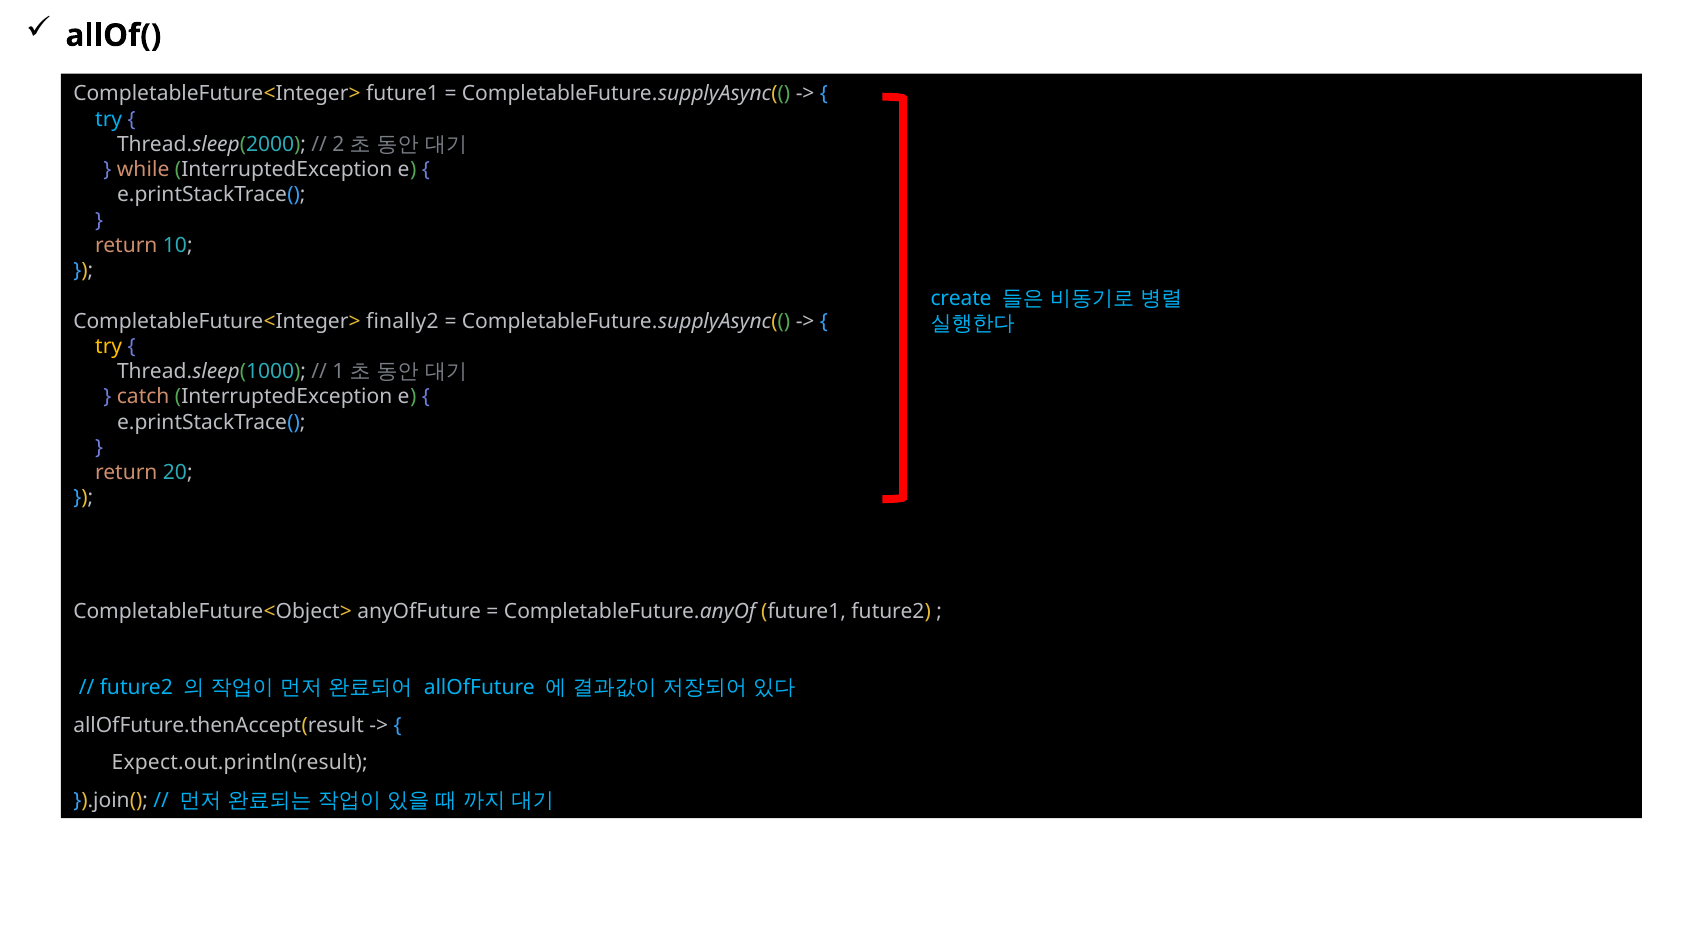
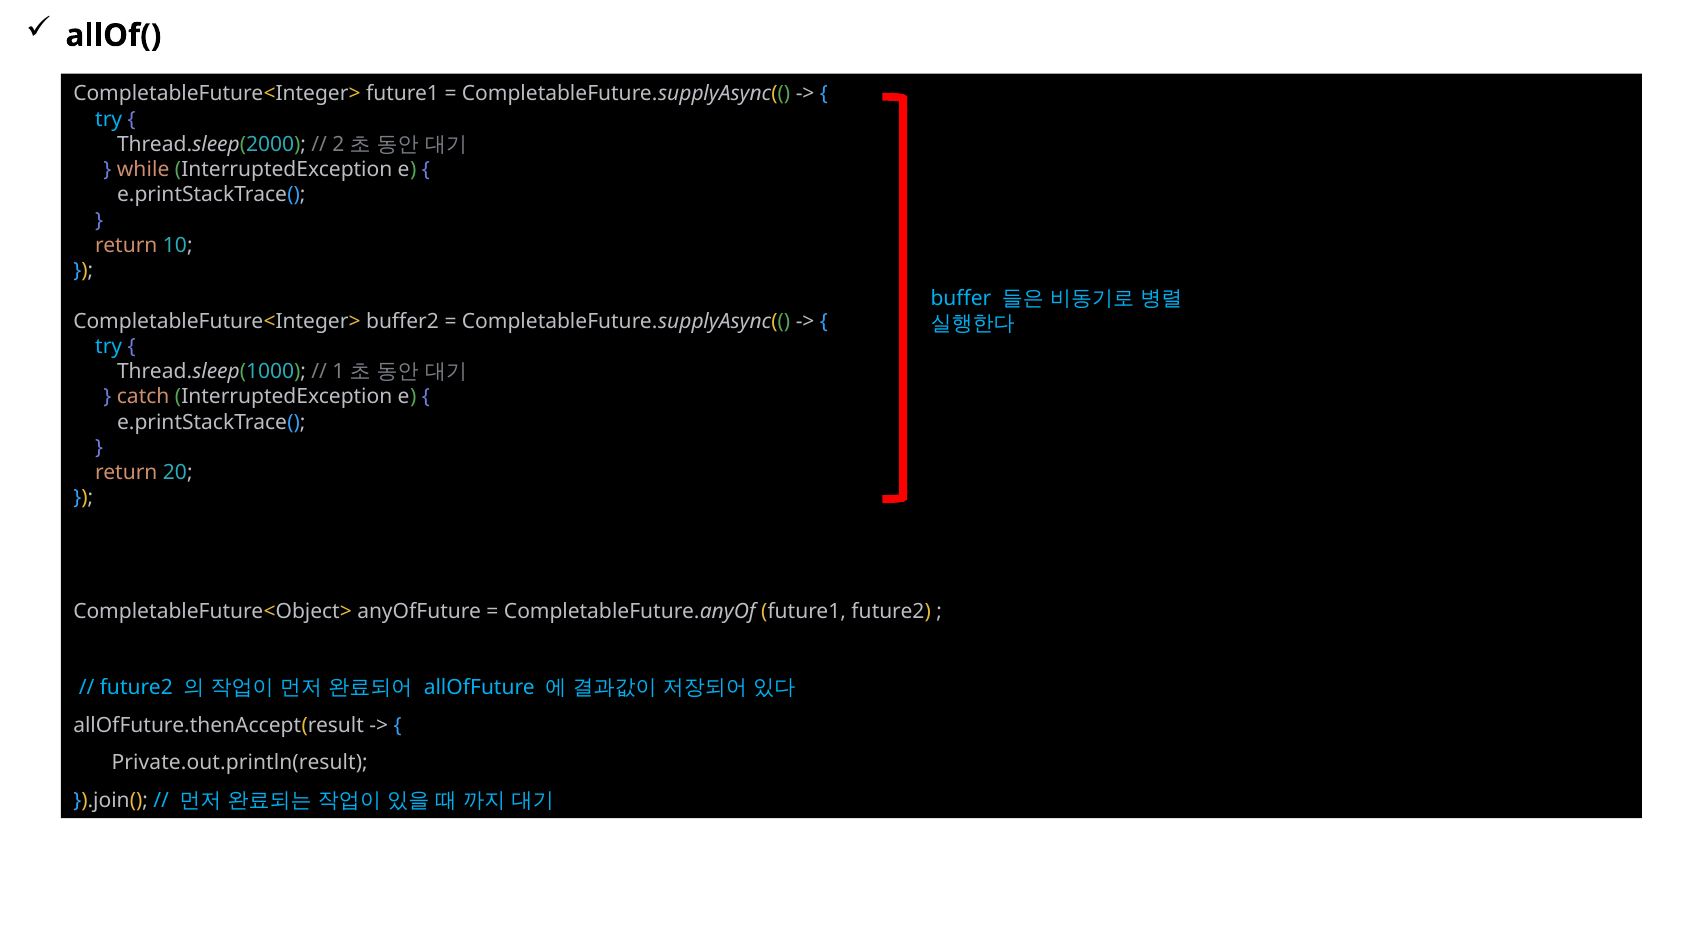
create: create -> buffer (961, 299)
finally2: finally2 -> buffer2 (403, 321)
try colour: yellow -> light blue (109, 346)
Expect.out.println(result: Expect.out.println(result -> Private.out.println(result (240, 763)
